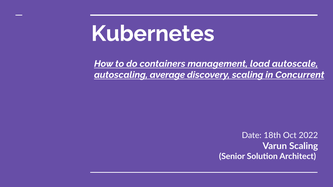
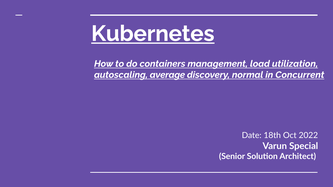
Kubernetes underline: none -> present (153, 34)
autoscale: autoscale -> utilization (295, 64)
discovery scaling: scaling -> normal (248, 75)
Varun Scaling: Scaling -> Special (304, 146)
